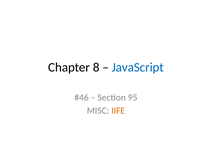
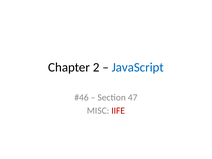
8: 8 -> 2 (96, 67)
95: 95 -> 47 (133, 97)
IIFE colour: orange -> red (118, 111)
